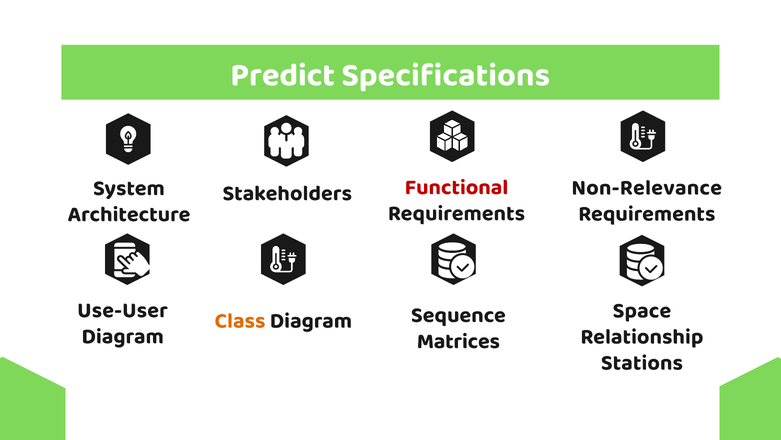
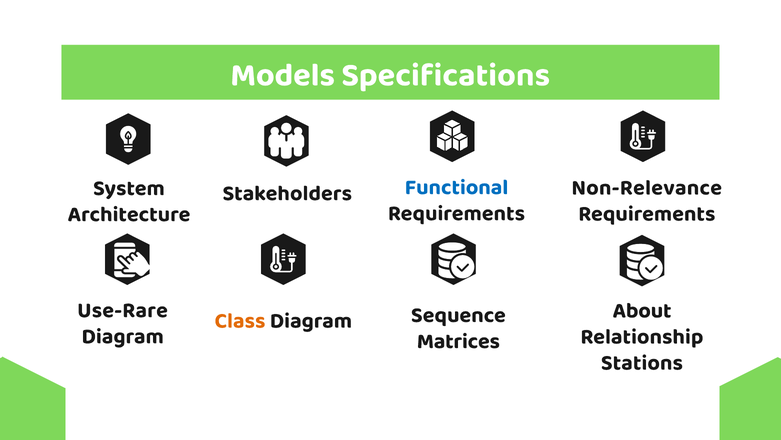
Predict: Predict -> Models (283, 74)
Functional colour: red -> blue (456, 187)
Use-User: Use-User -> Use-Rare (123, 309)
Space: Space -> About (642, 310)
